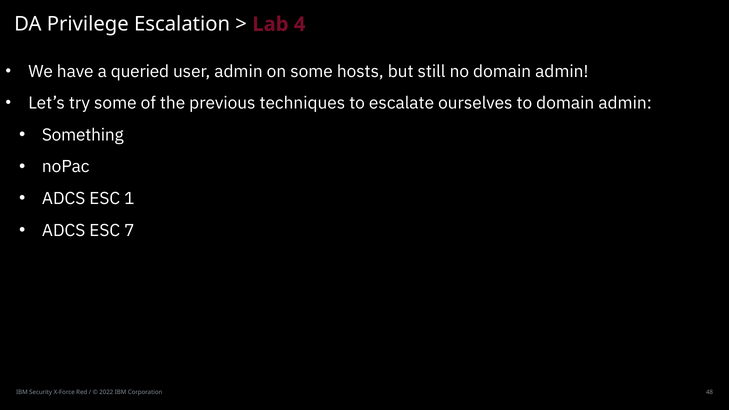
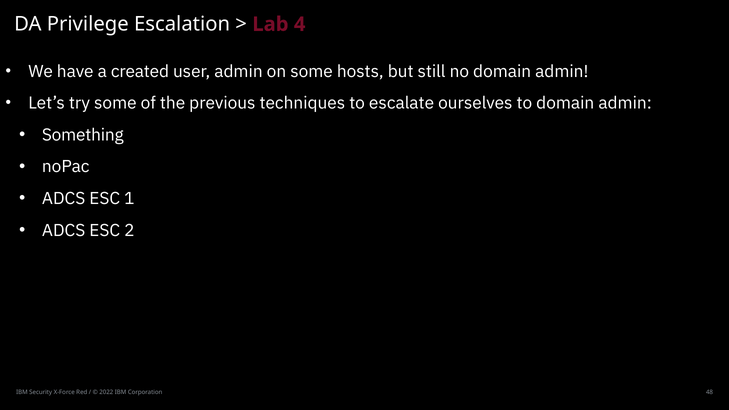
queried: queried -> created (140, 71)
7: 7 -> 2 (129, 230)
